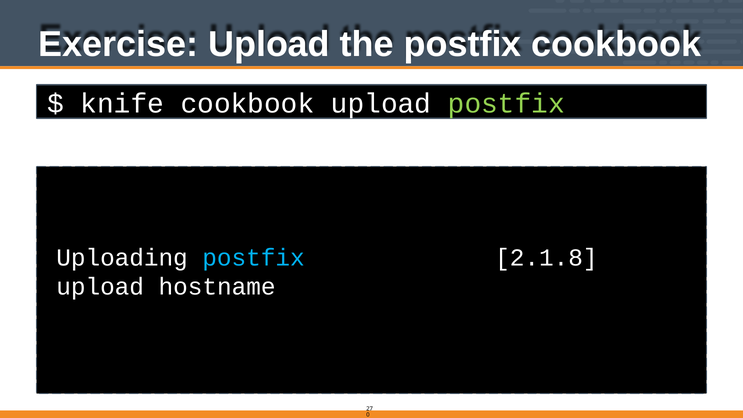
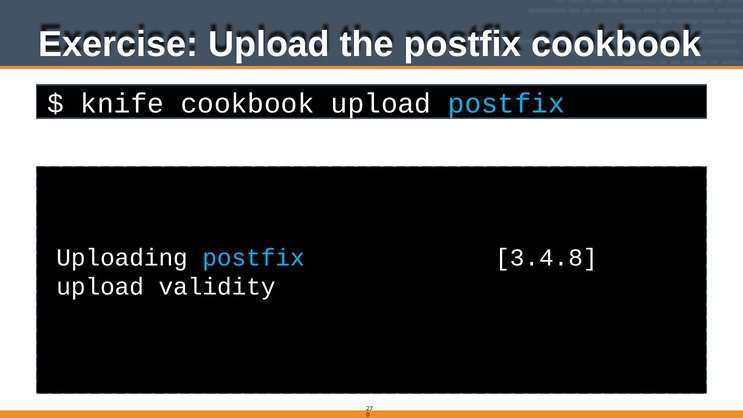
postfix colour: light green -> light blue (506, 103)
2.1.8: 2.1.8 -> 3.4.8 (546, 258)
hostname: hostname -> validity (217, 287)
